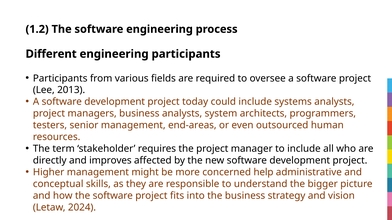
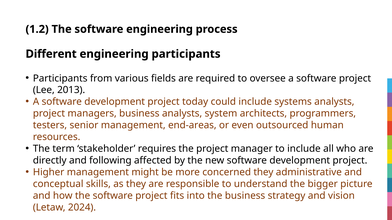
improves: improves -> following (110, 161)
concerned help: help -> they (263, 173)
